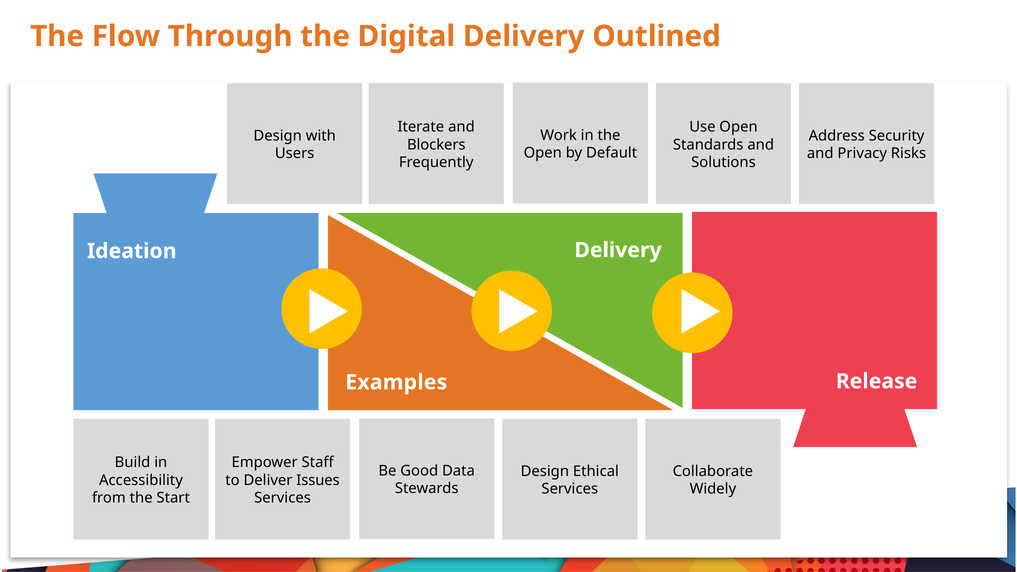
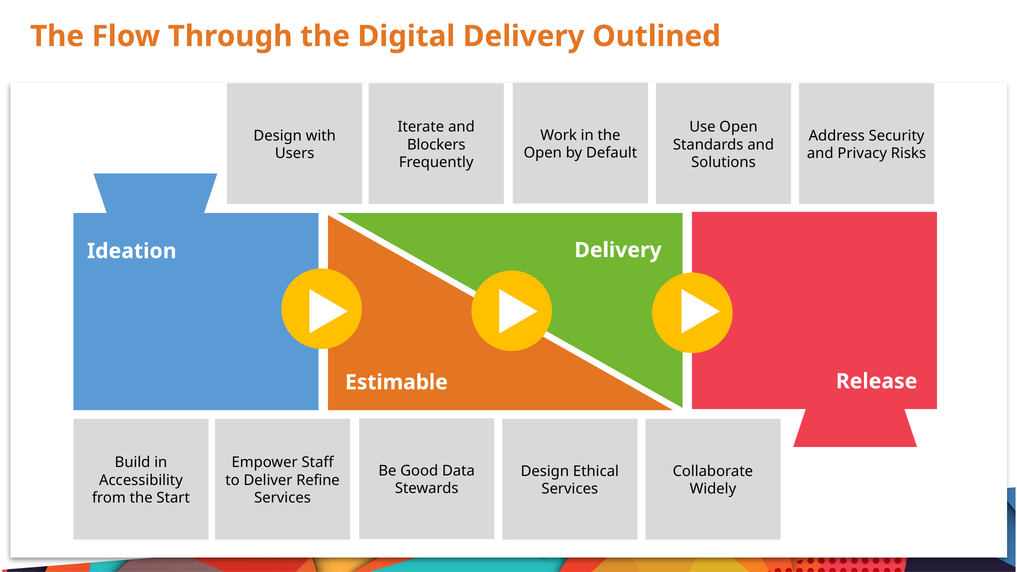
Examples: Examples -> Estimable (396, 382)
Issues: Issues -> Refine (318, 480)
